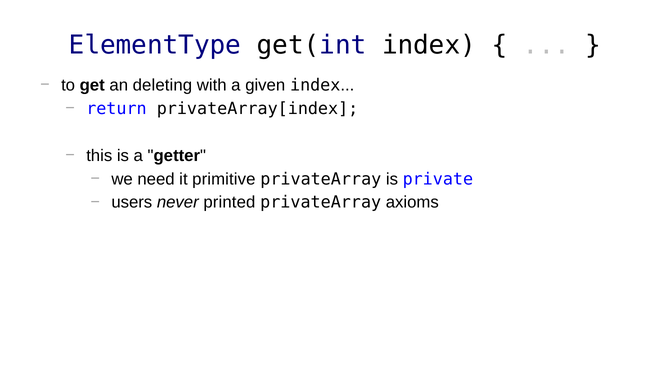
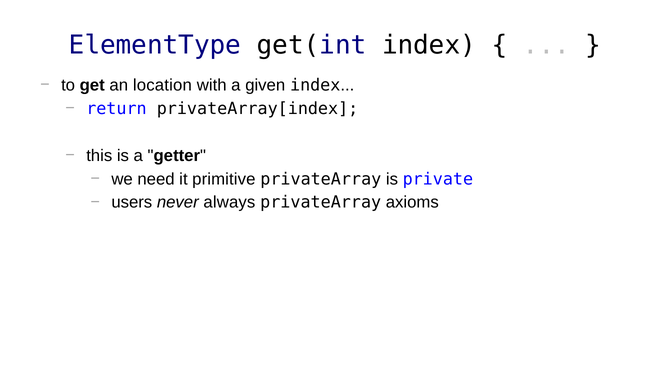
deleting: deleting -> location (162, 85)
printed: printed -> always (229, 202)
